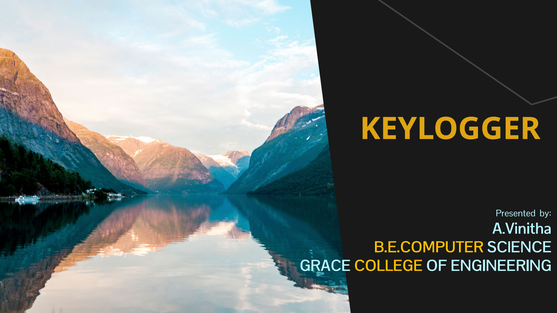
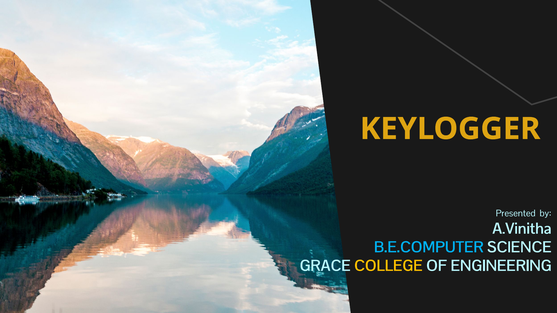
B.E.COMPUTER colour: yellow -> light blue (429, 247)
